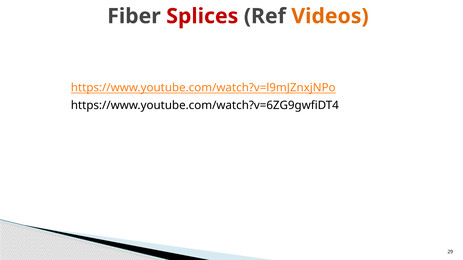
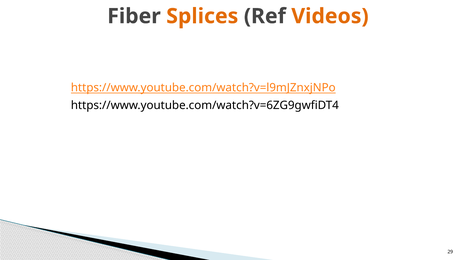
Splices colour: red -> orange (202, 16)
